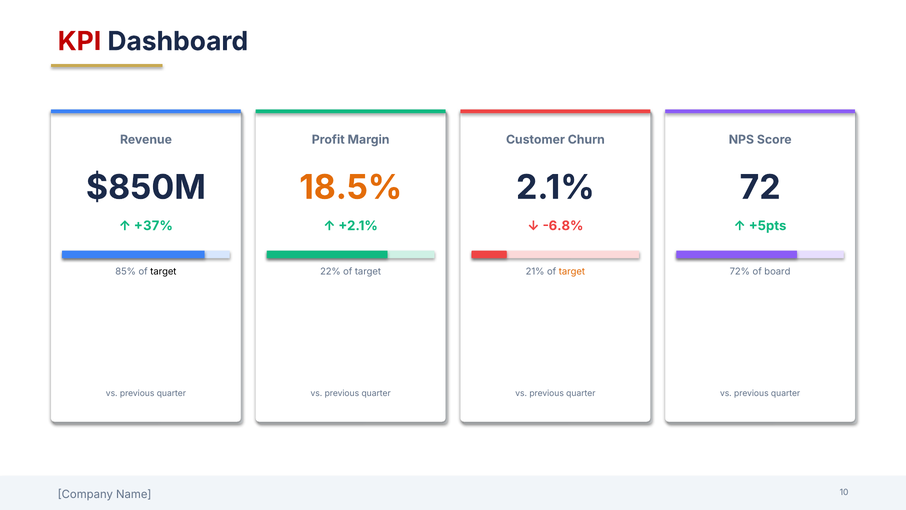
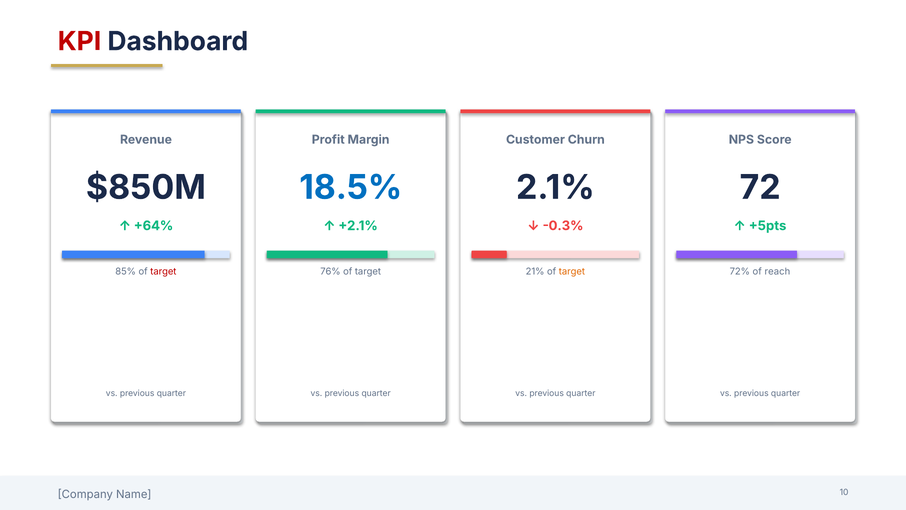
18.5% colour: orange -> blue (351, 187)
+37%: +37% -> +64% (154, 226)
-6.8%: -6.8% -> -0.3% (563, 226)
target colour: black -> red (163, 271)
22%: 22% -> 76% (330, 271)
board: board -> reach (777, 271)
